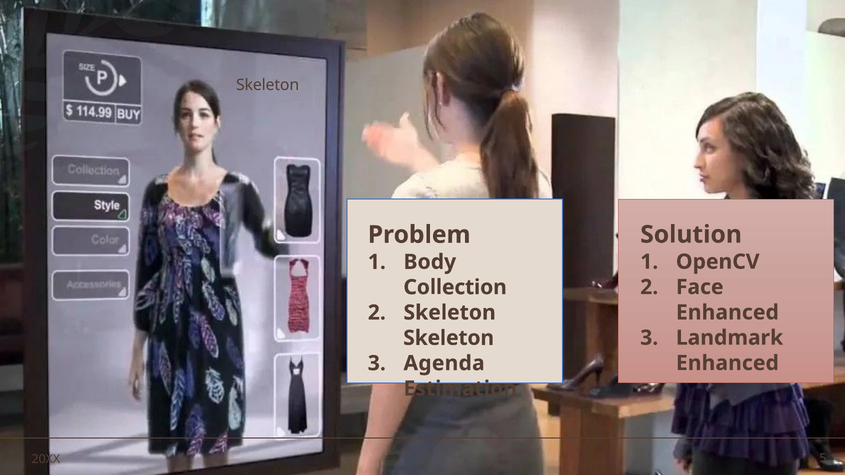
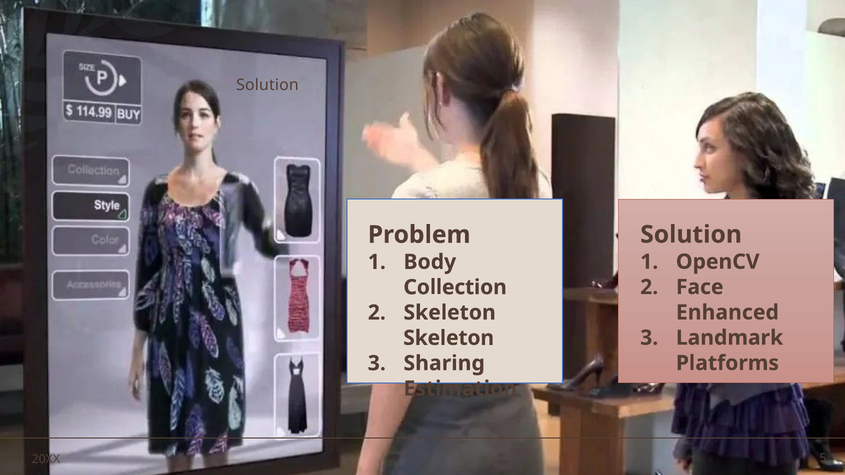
Skeleton: Skeleton -> Solution (267, 85)
Enhanced: Enhanced -> Platforms (727, 363)
Agenda: Agenda -> Sharing (444, 363)
